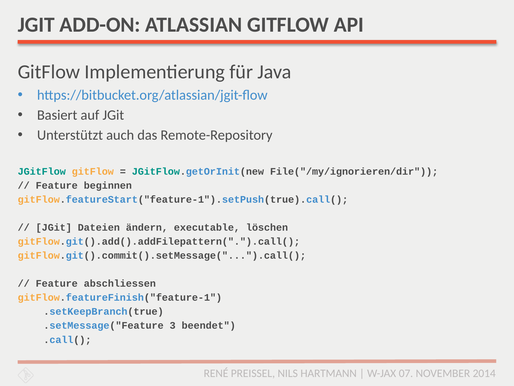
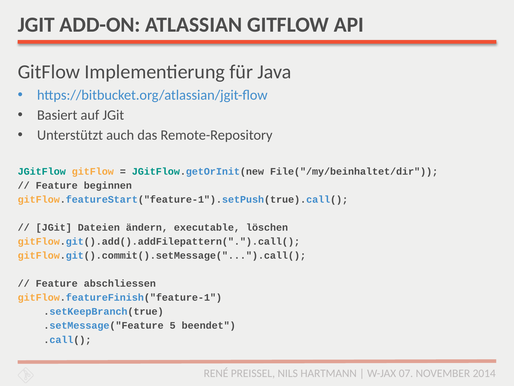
File("/my/ignorieren/dir: File("/my/ignorieren/dir -> File("/my/beinhaltet/dir (354, 171)
3: 3 -> 5 (173, 325)
